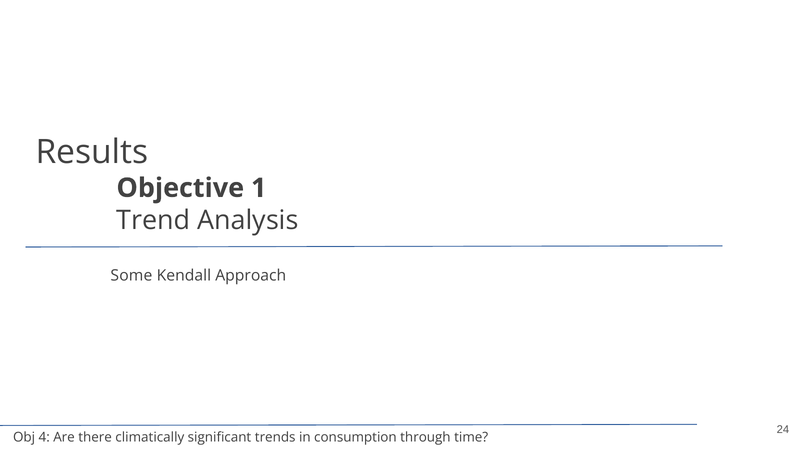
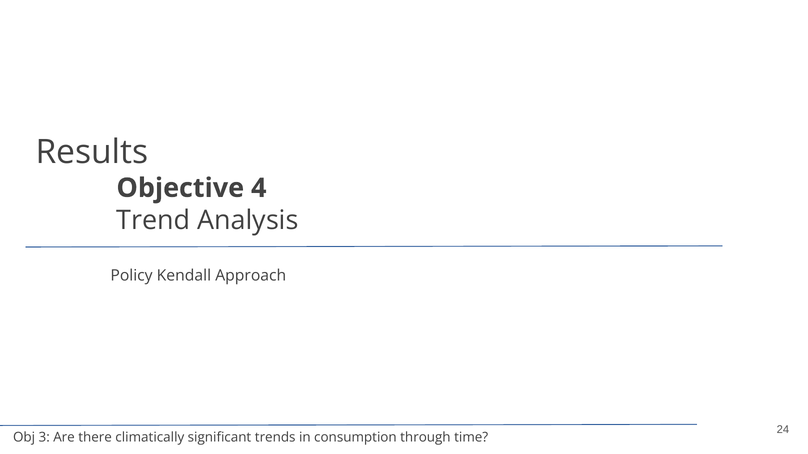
1: 1 -> 4 (259, 188)
Some: Some -> Policy (132, 276)
4: 4 -> 3 (44, 438)
